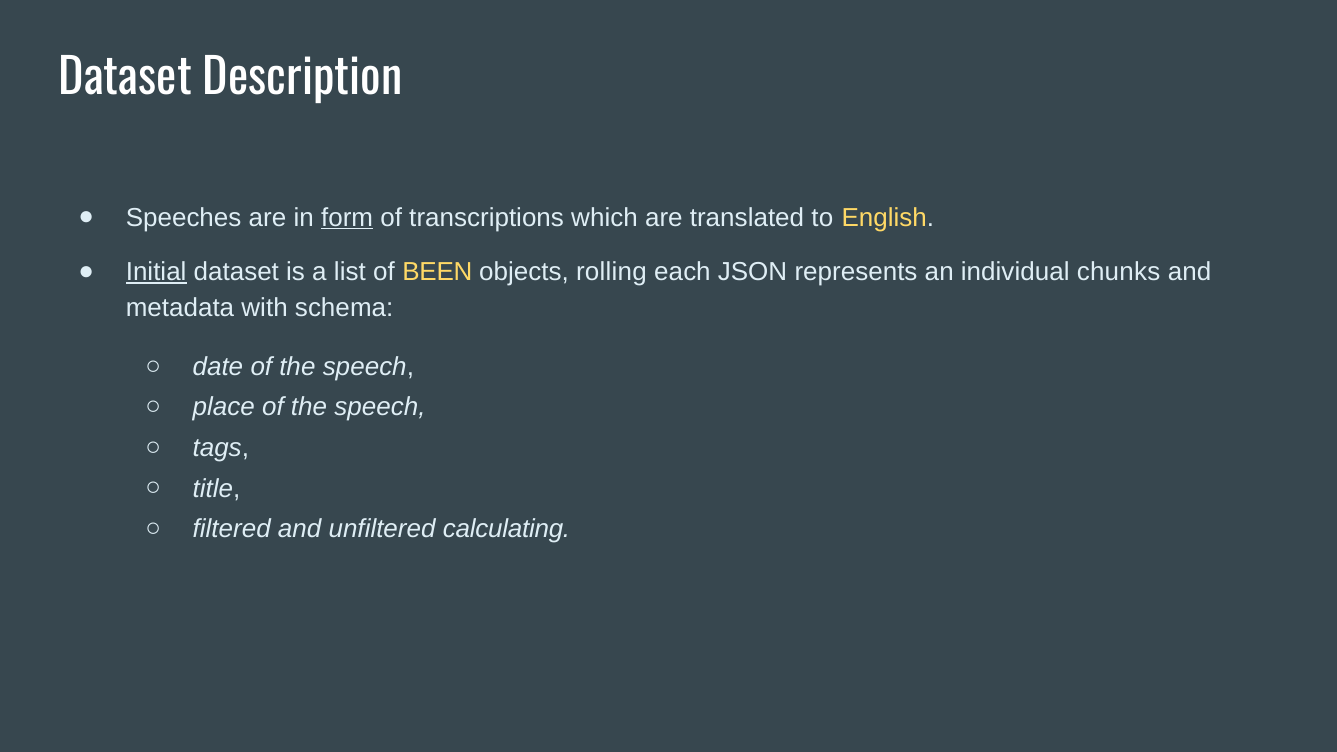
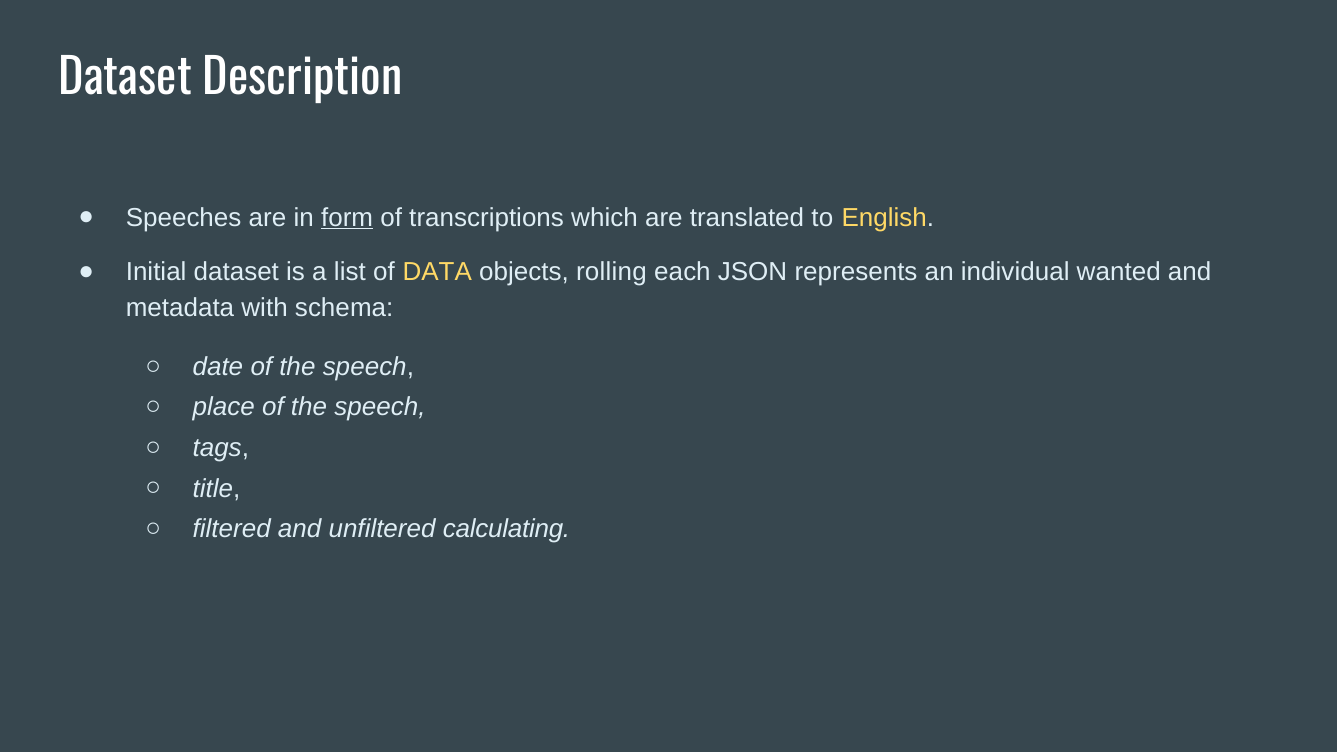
Initial underline: present -> none (156, 272)
BEEN: BEEN -> DATA (437, 272)
chunks: chunks -> wanted (1119, 272)
